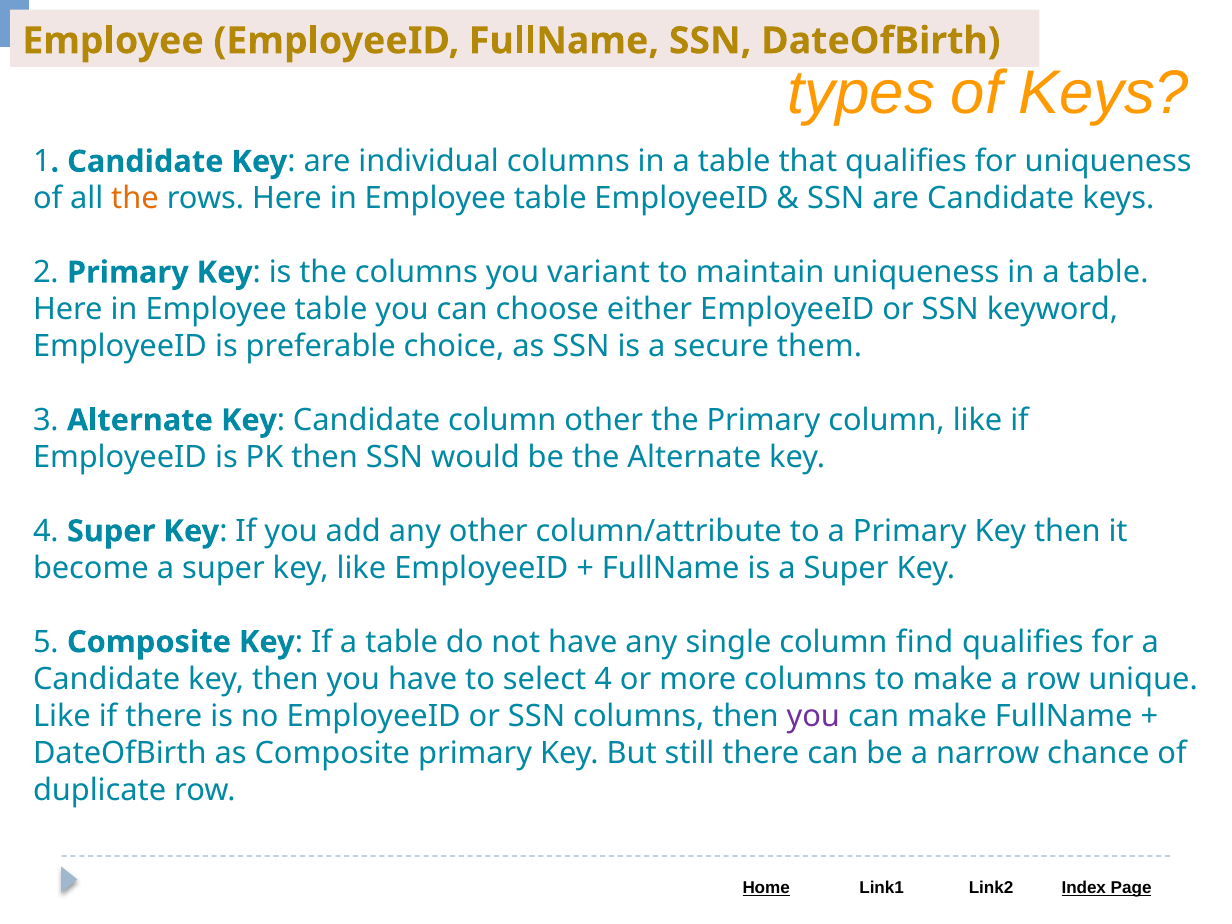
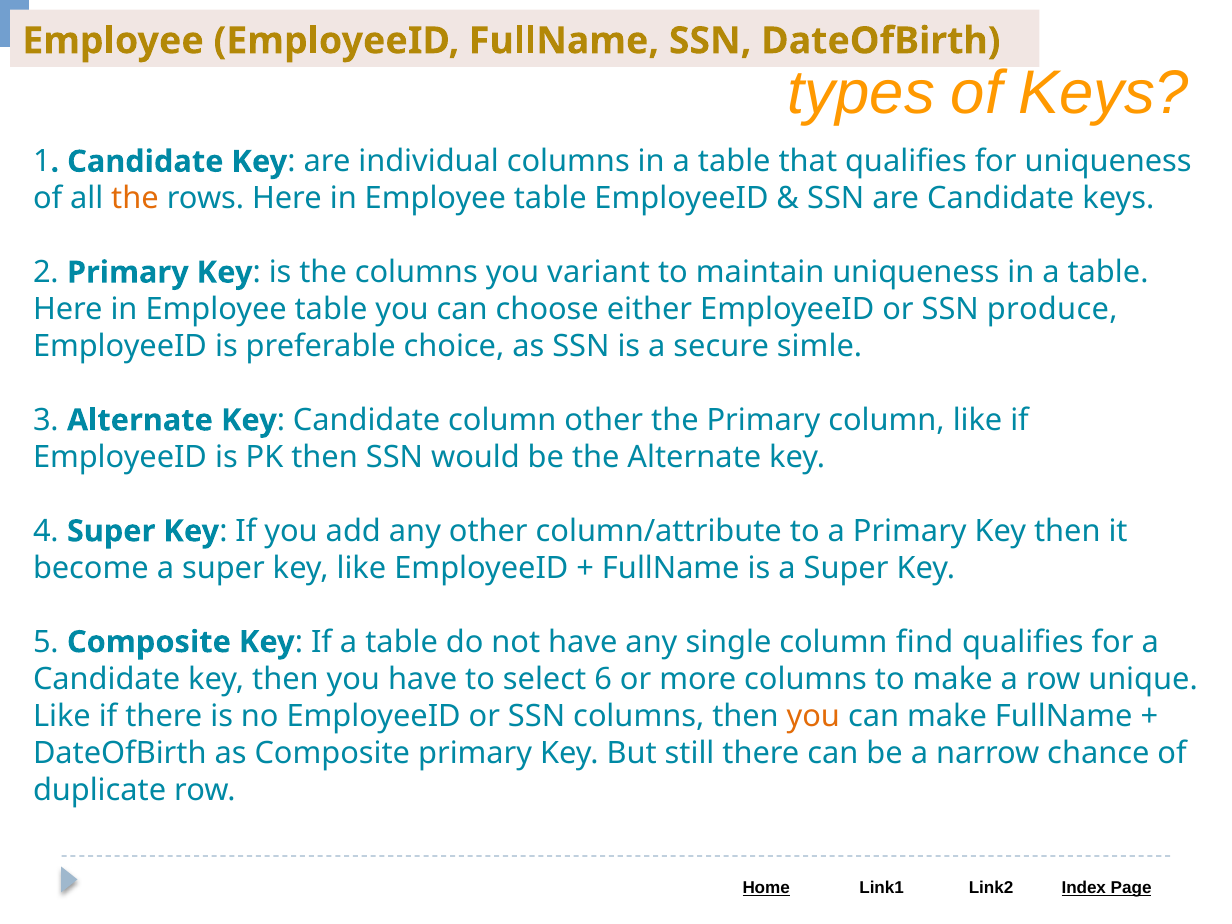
keyword: keyword -> produce (1052, 309)
them: them -> simle (820, 346)
select 4: 4 -> 6 (603, 679)
you colour: purple -> orange (813, 716)
